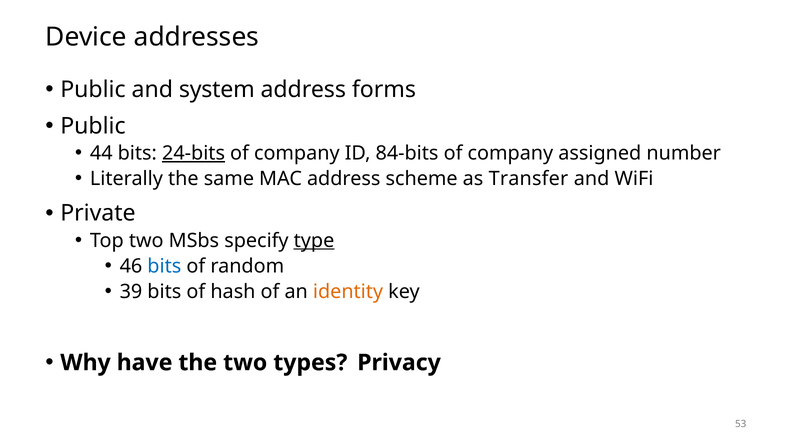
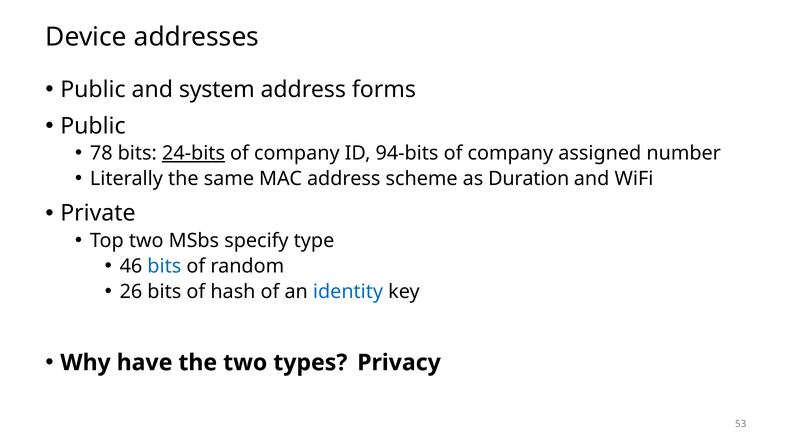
44: 44 -> 78 (101, 153)
84-bits: 84-bits -> 94-bits (407, 153)
Transfer: Transfer -> Duration (529, 179)
type underline: present -> none (314, 241)
39: 39 -> 26 (131, 292)
identity colour: orange -> blue (348, 292)
